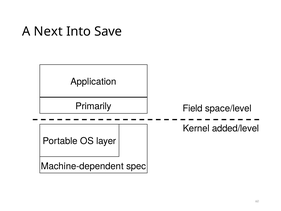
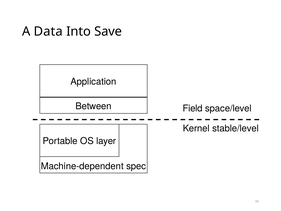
Next: Next -> Data (48, 32)
Primarily: Primarily -> Between (93, 106)
added/level: added/level -> stable/level (235, 128)
